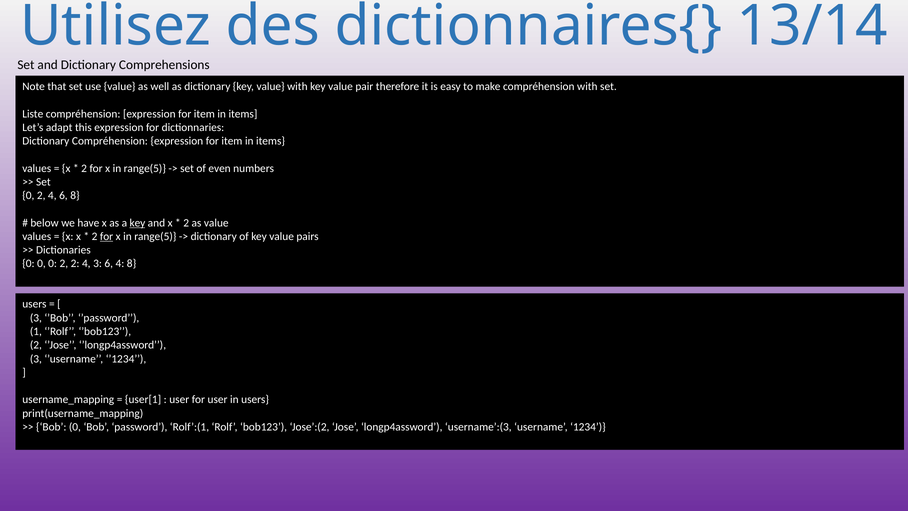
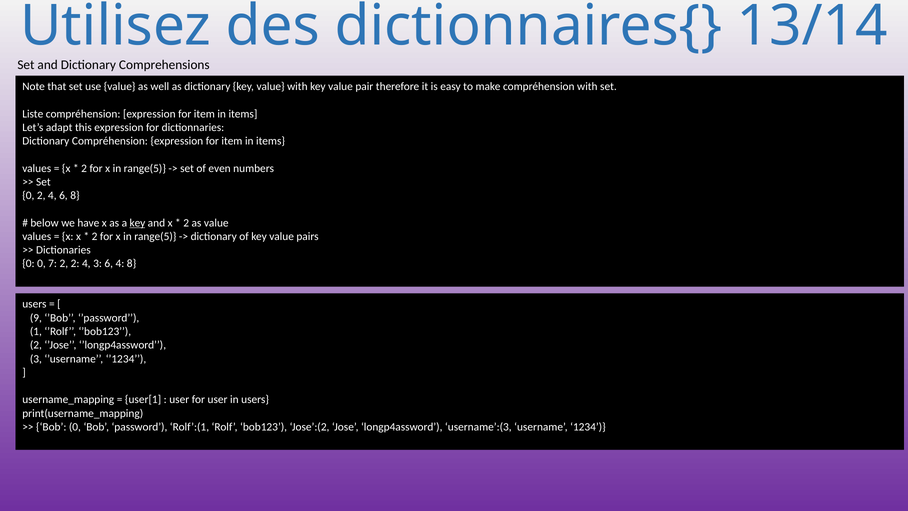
for underline: present -> none (107, 236)
0 0 0: 0 -> 7 (53, 264)
3: 3 -> 9 (36, 318)
